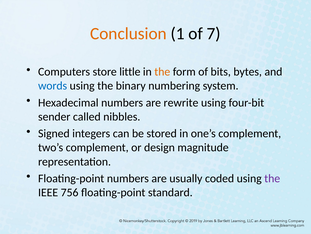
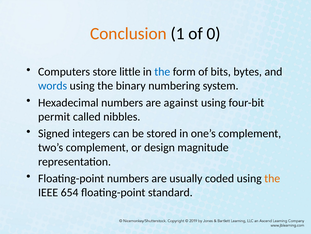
7: 7 -> 0 (214, 34)
the colour: orange -> blue (162, 72)
rewrite: rewrite -> against (181, 102)
sender: sender -> permit (54, 116)
the colour: purple -> orange (272, 178)
756: 756 -> 654 (70, 192)
